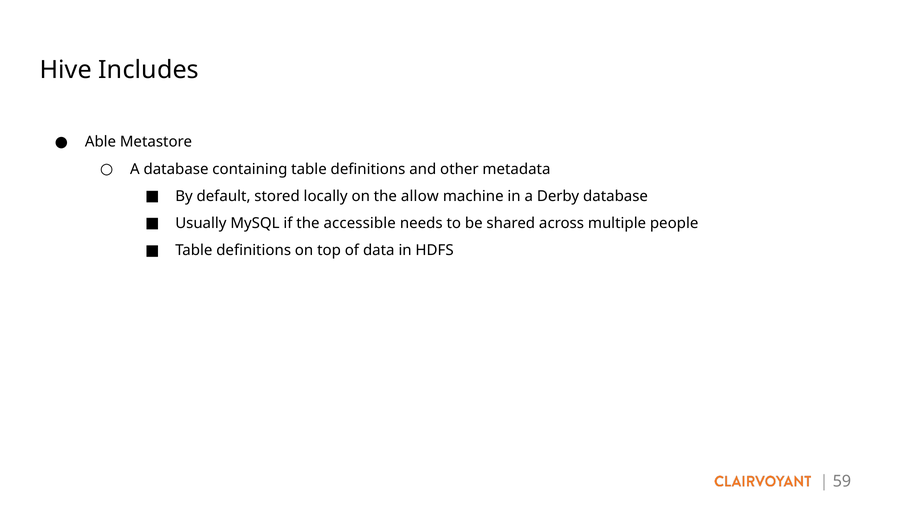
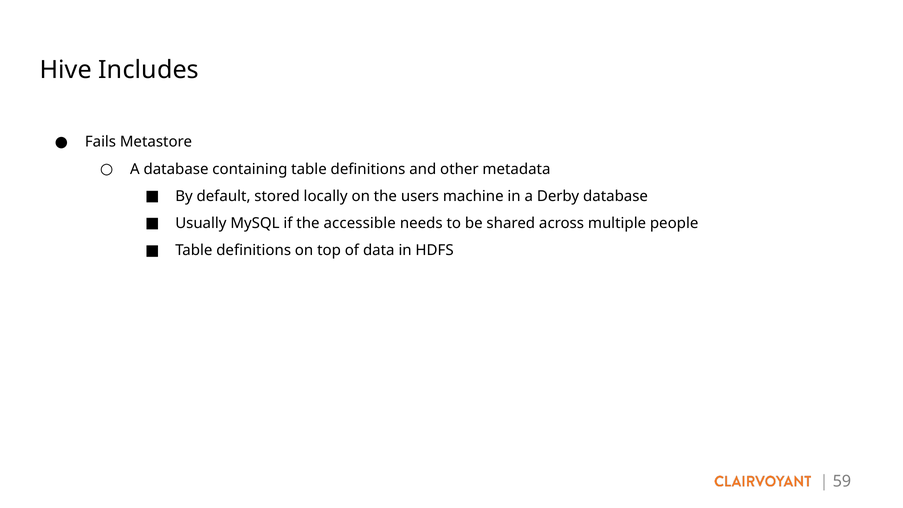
Able: Able -> Fails (100, 142)
allow: allow -> users (420, 196)
